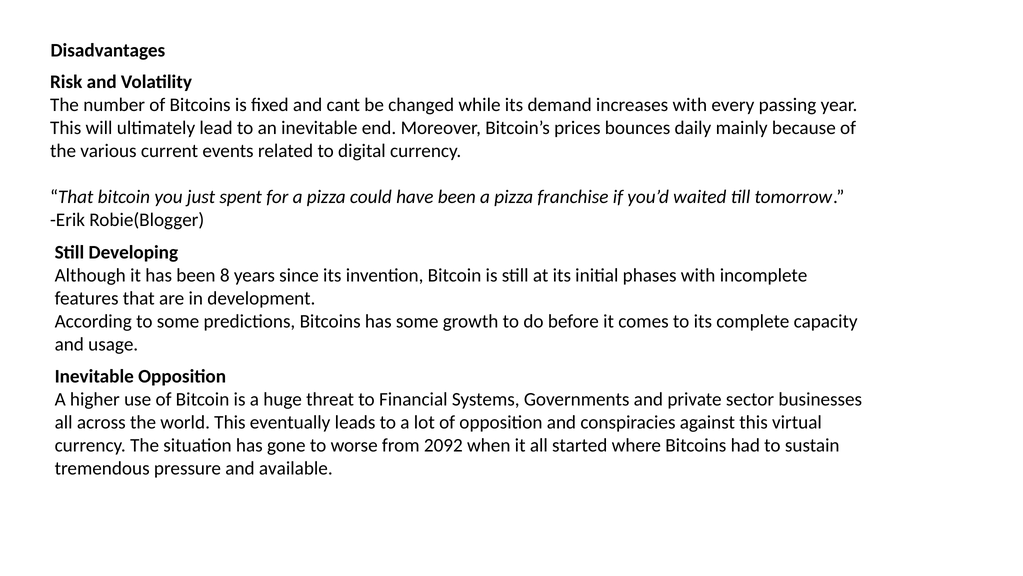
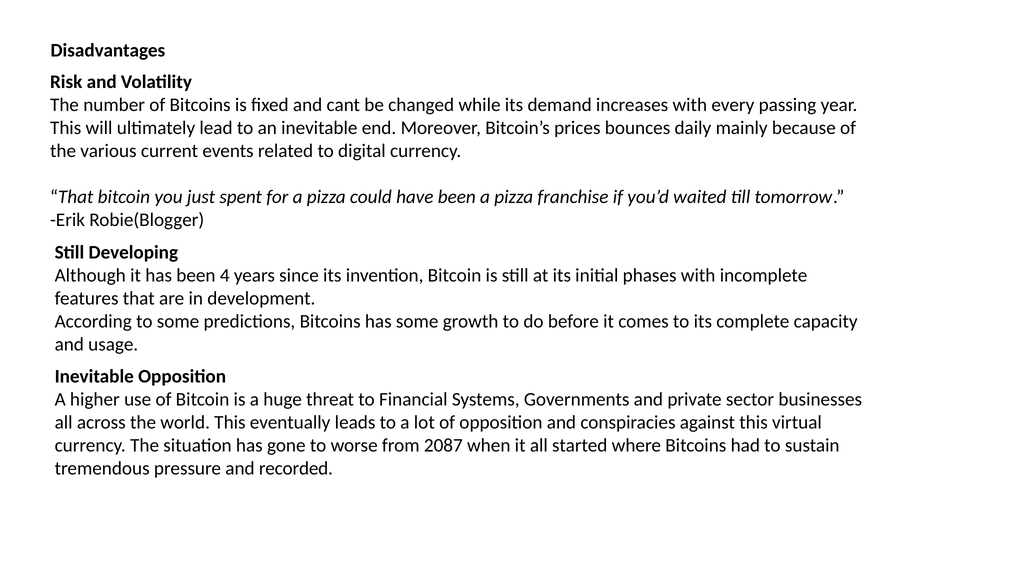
8: 8 -> 4 (225, 275)
2092: 2092 -> 2087 (443, 445)
available: available -> recorded (296, 468)
